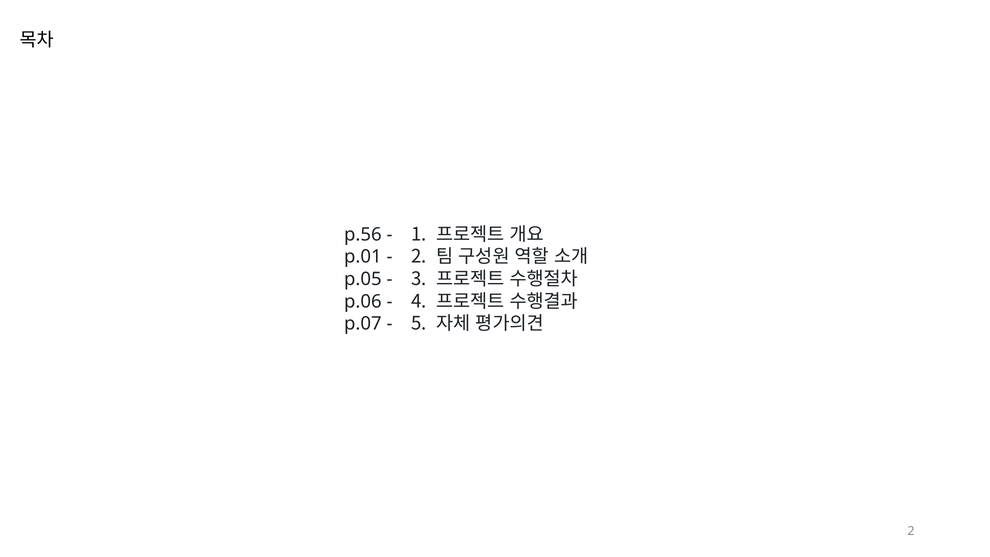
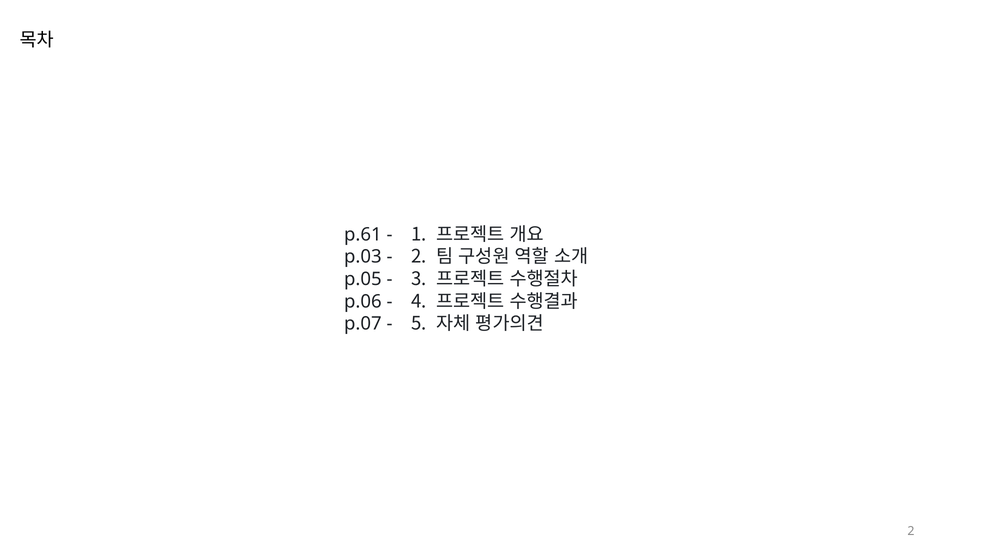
p.56: p.56 -> p.61 (363, 235)
p.01: p.01 -> p.03 (363, 257)
